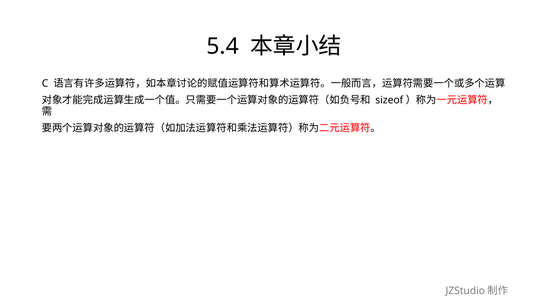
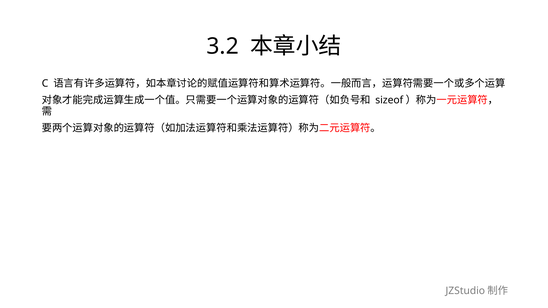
5.4: 5.4 -> 3.2 (223, 46)
